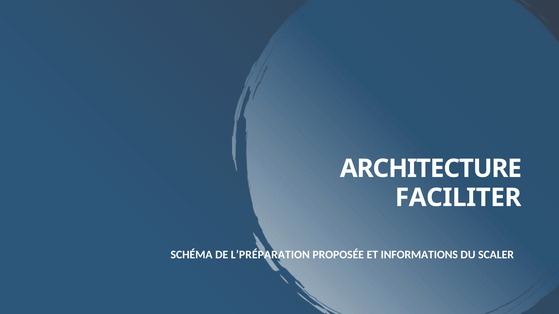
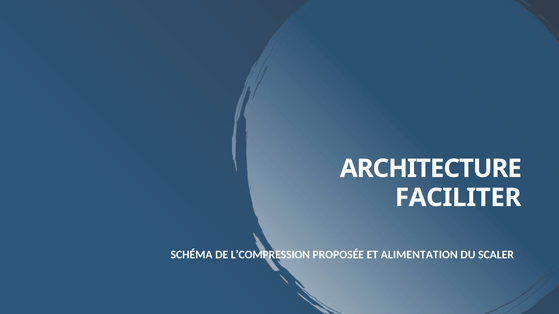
L’PRÉPARATION: L’PRÉPARATION -> L’COMPRESSION (270, 255)
INFORMATIONS: INFORMATIONS -> ALIMENTATION (419, 255)
